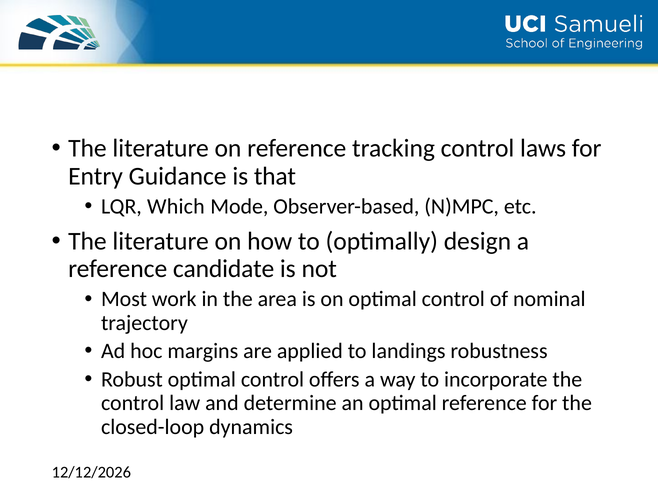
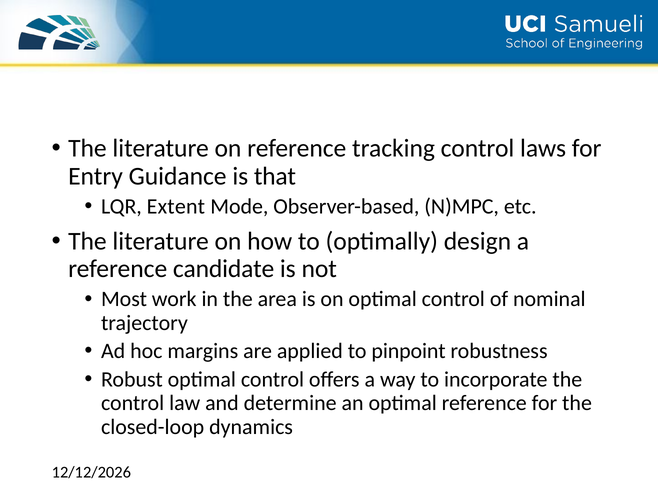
Which: Which -> Extent (176, 206)
landings: landings -> pinpoint (409, 351)
